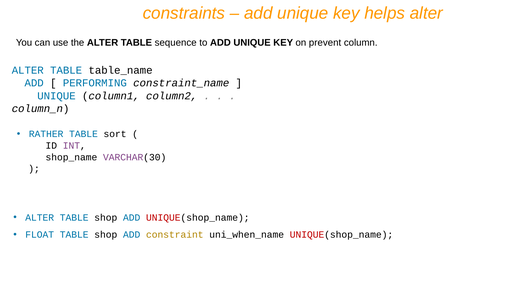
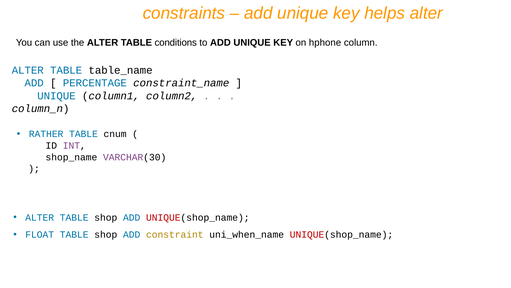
sequence: sequence -> conditions (176, 43)
prevent: prevent -> hphone (325, 43)
PERFORMING: PERFORMING -> PERCENTAGE (95, 83)
sort: sort -> cnum (115, 134)
